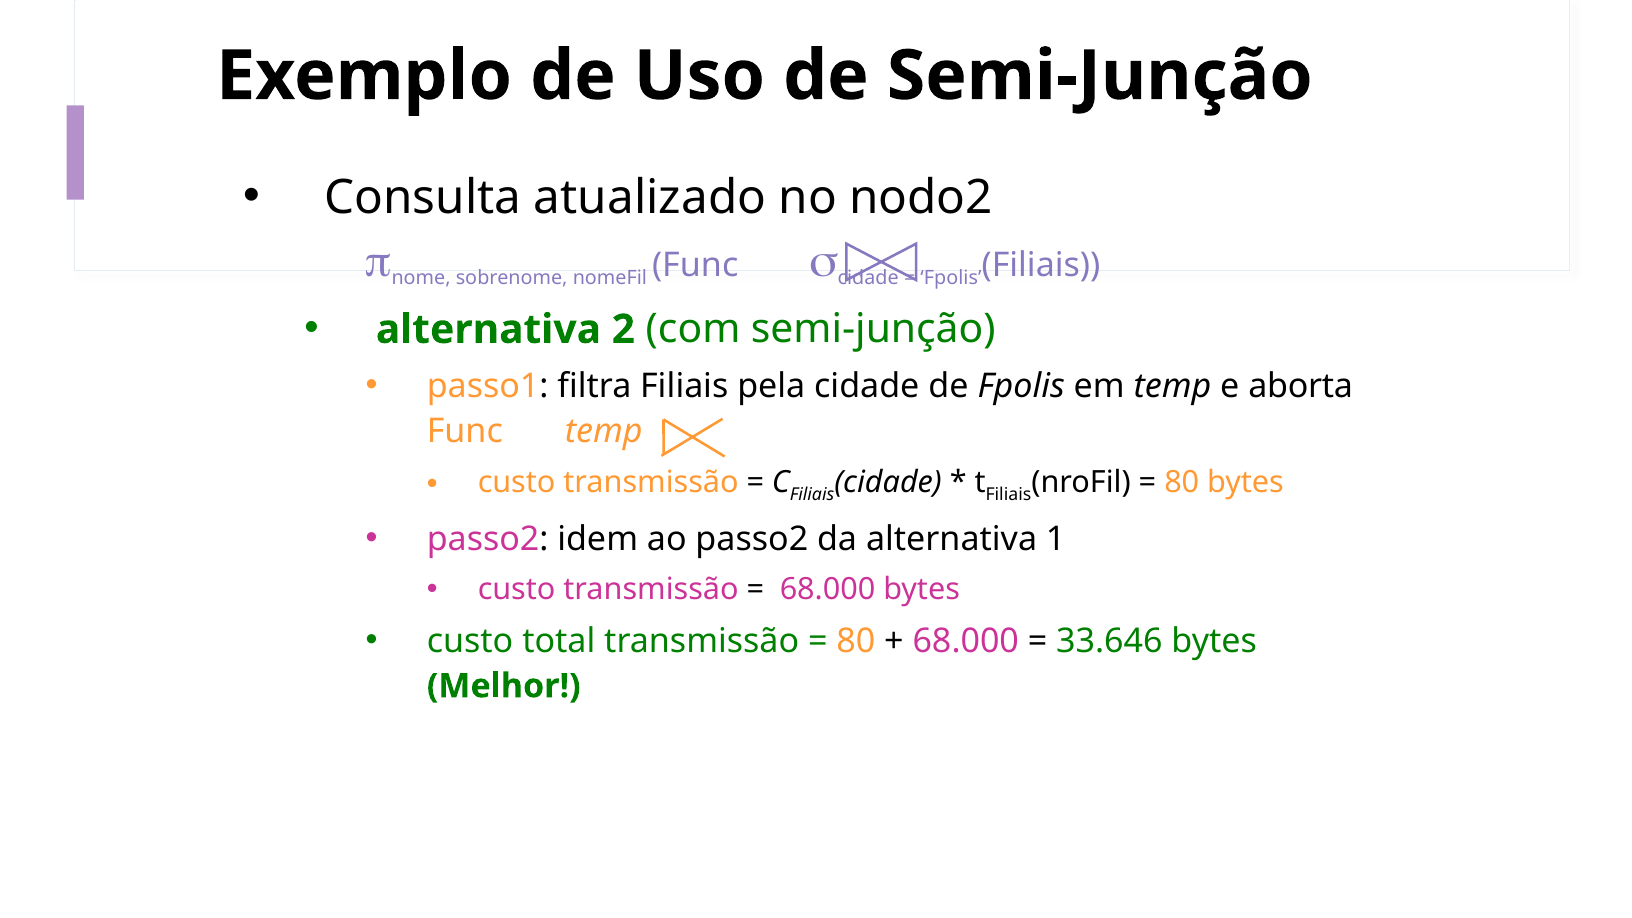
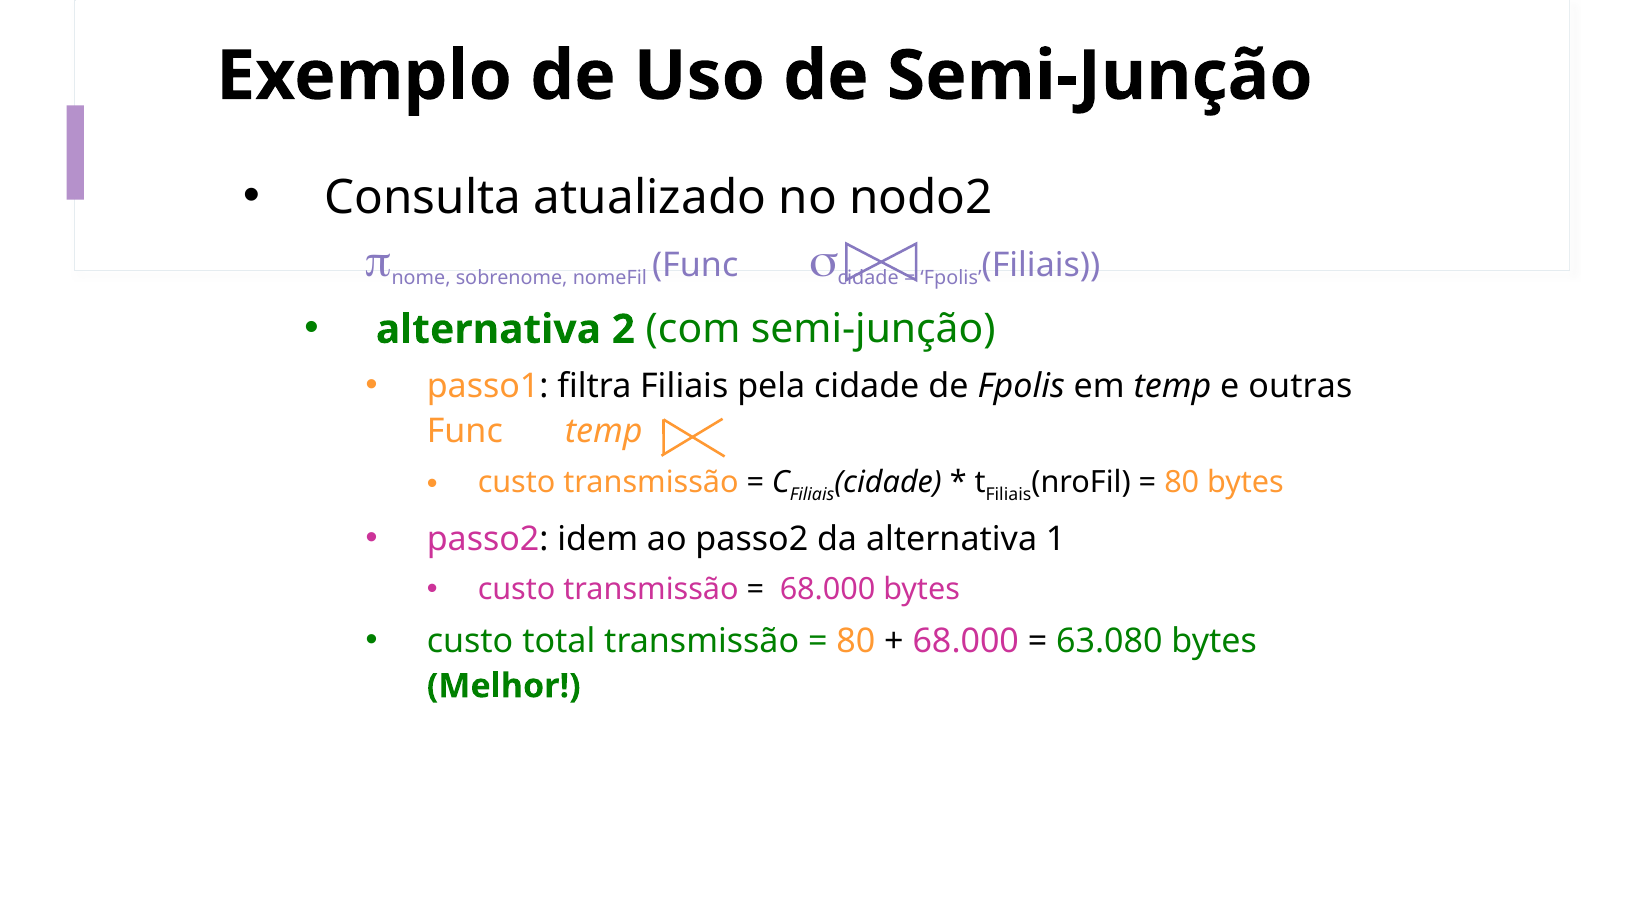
aborta: aborta -> outras (1300, 386)
33.646: 33.646 -> 63.080 (1109, 641)
